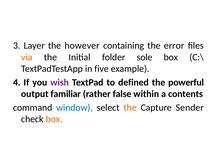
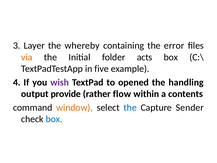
however: however -> whereby (82, 46)
sole: sole -> acts (145, 57)
defined: defined -> opened (134, 82)
powerful: powerful -> handling (186, 82)
familiar: familiar -> provide (66, 94)
false: false -> flow (122, 94)
window colour: blue -> orange (75, 107)
the colour: orange -> blue (130, 107)
box colour: orange -> blue (54, 119)
